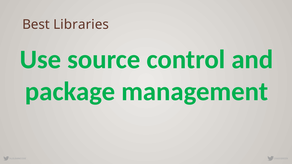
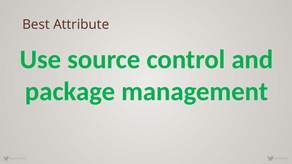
Libraries: Libraries -> Attribute (81, 25)
